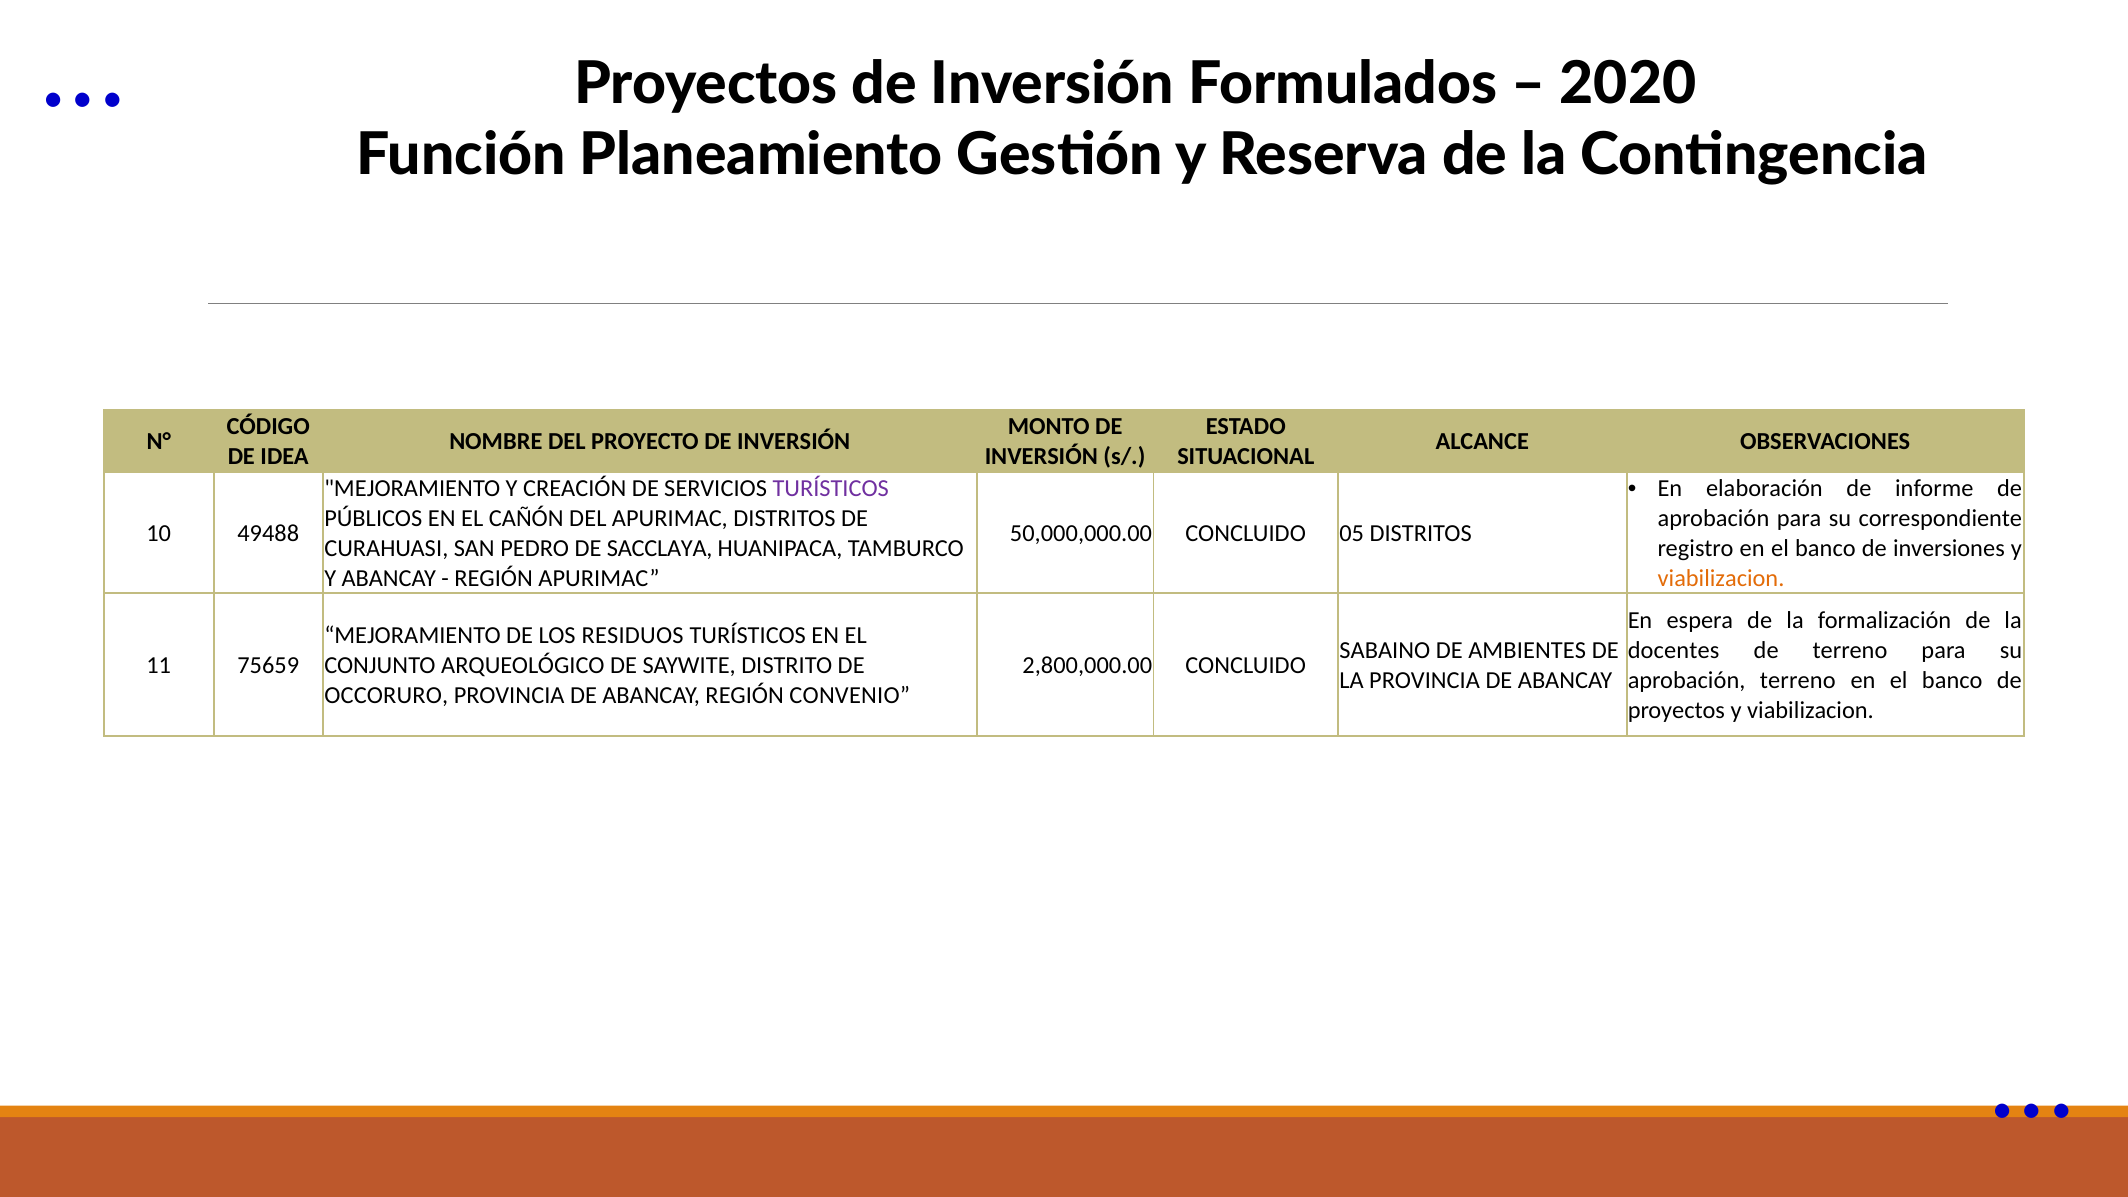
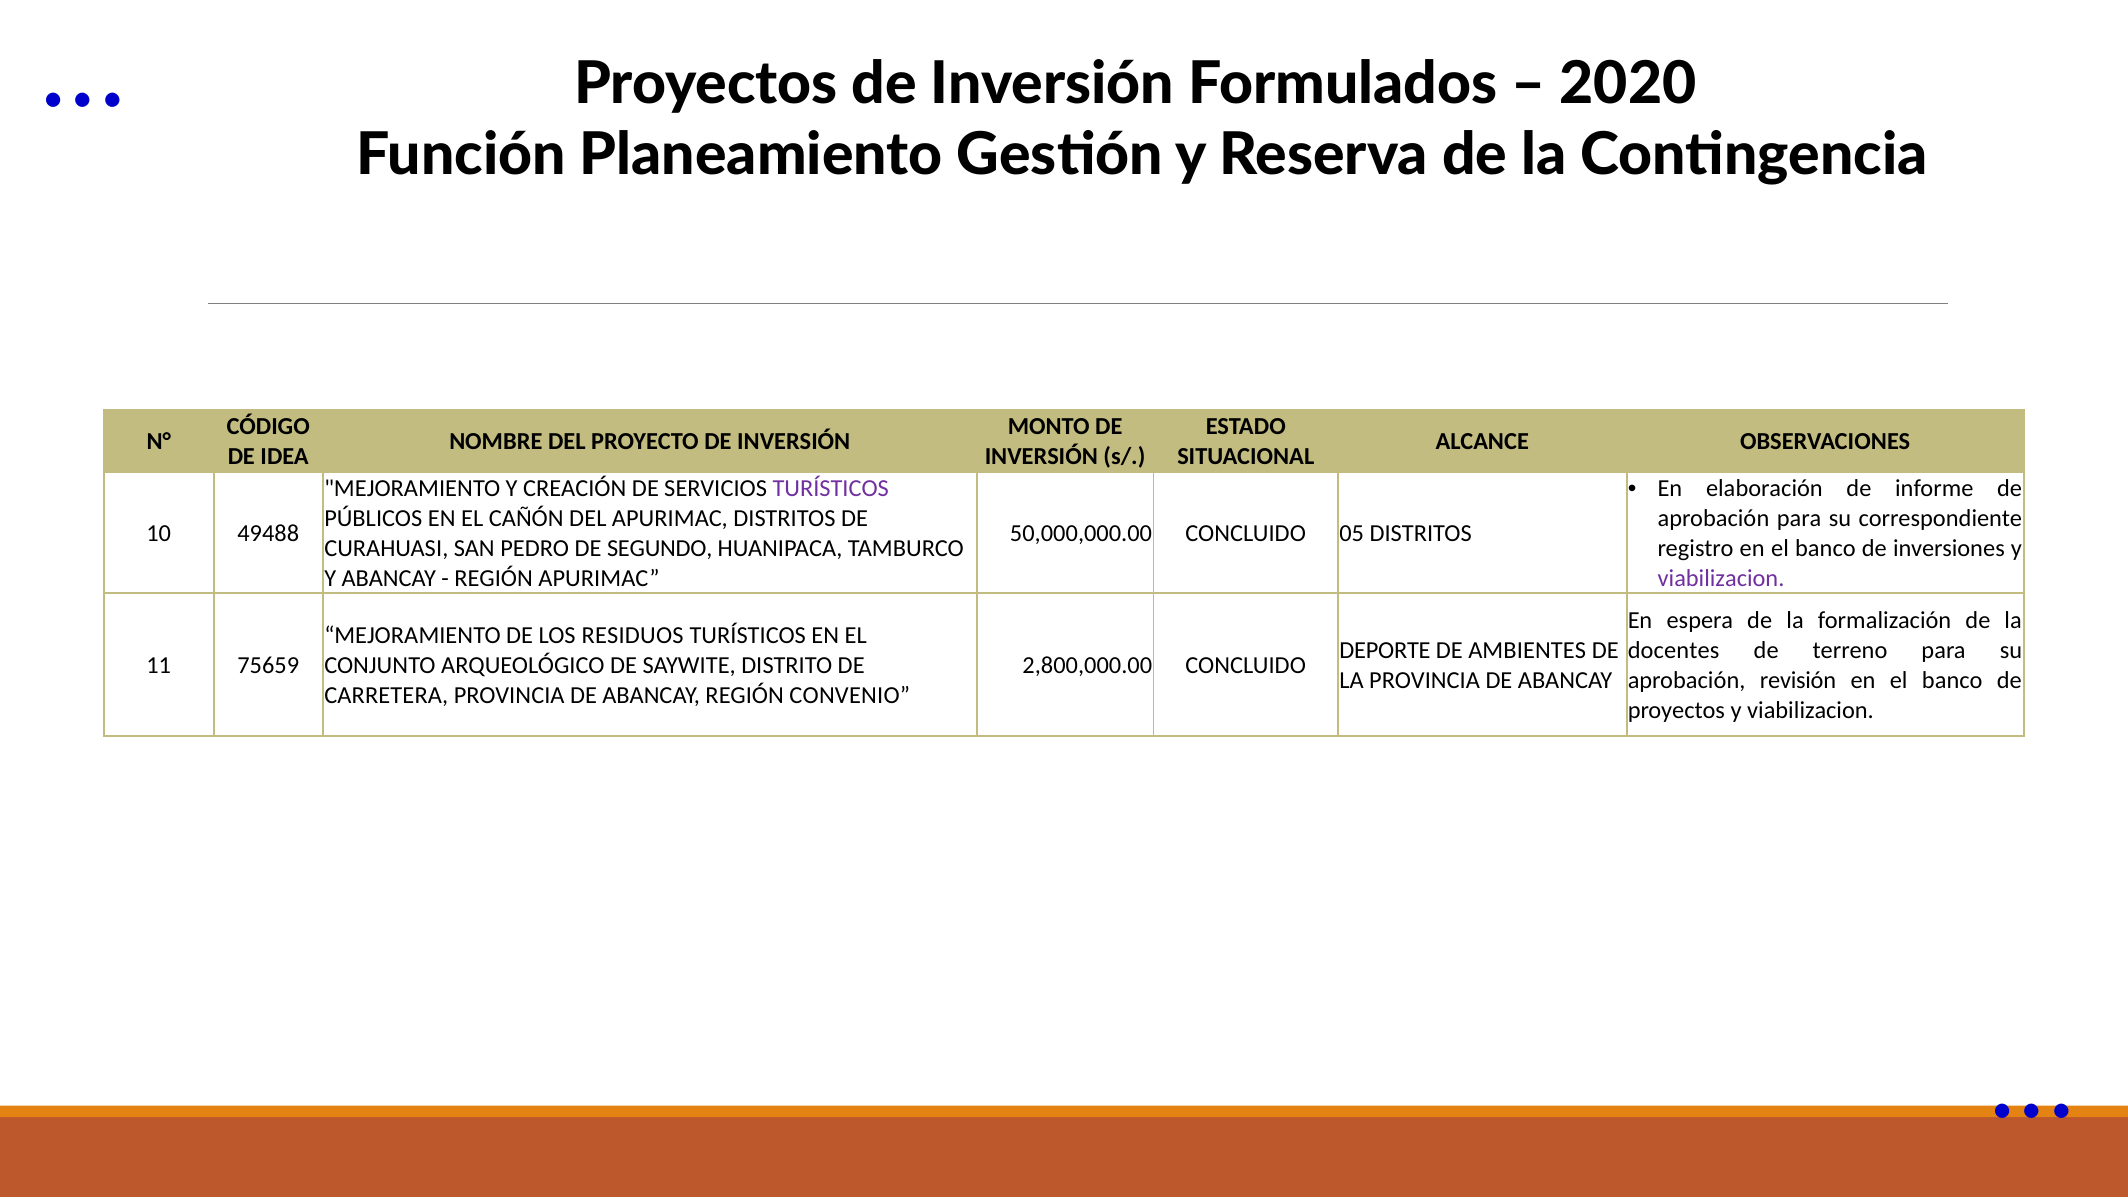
SACCLAYA: SACCLAYA -> SEGUNDO (660, 548)
viabilizacion colour: orange -> purple (1721, 579)
SABAINO: SABAINO -> DEPORTE (1385, 651)
aprobación terreno: terreno -> revisión (1798, 681)
OCCORURO: OCCORURO -> CARRETERA (386, 696)
